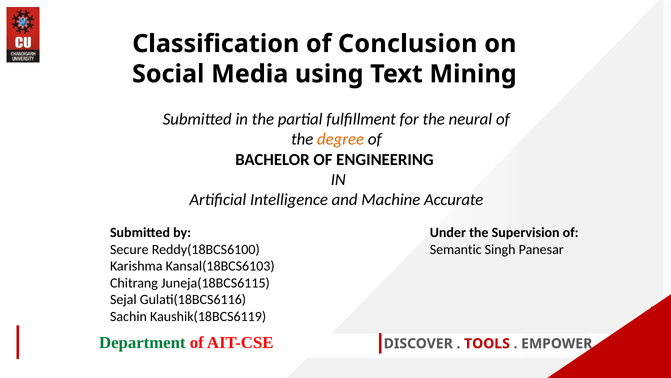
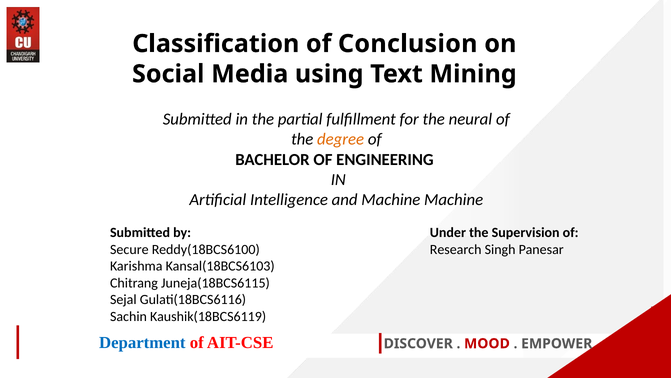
Machine Accurate: Accurate -> Machine (454, 200)
Semantic: Semantic -> Research (456, 249)
Department colour: green -> blue (142, 342)
TOOLS: TOOLS -> MOOD (487, 343)
